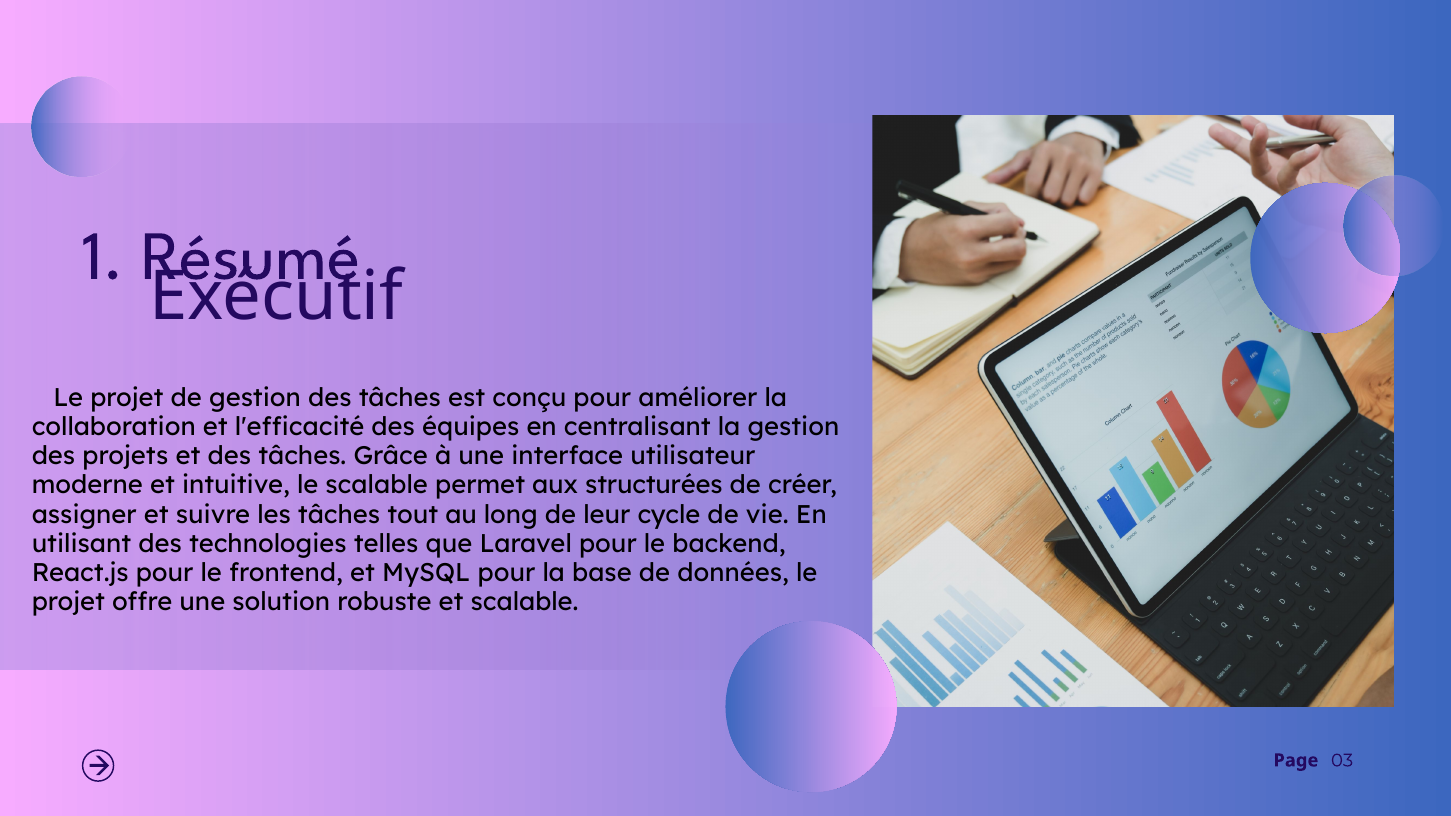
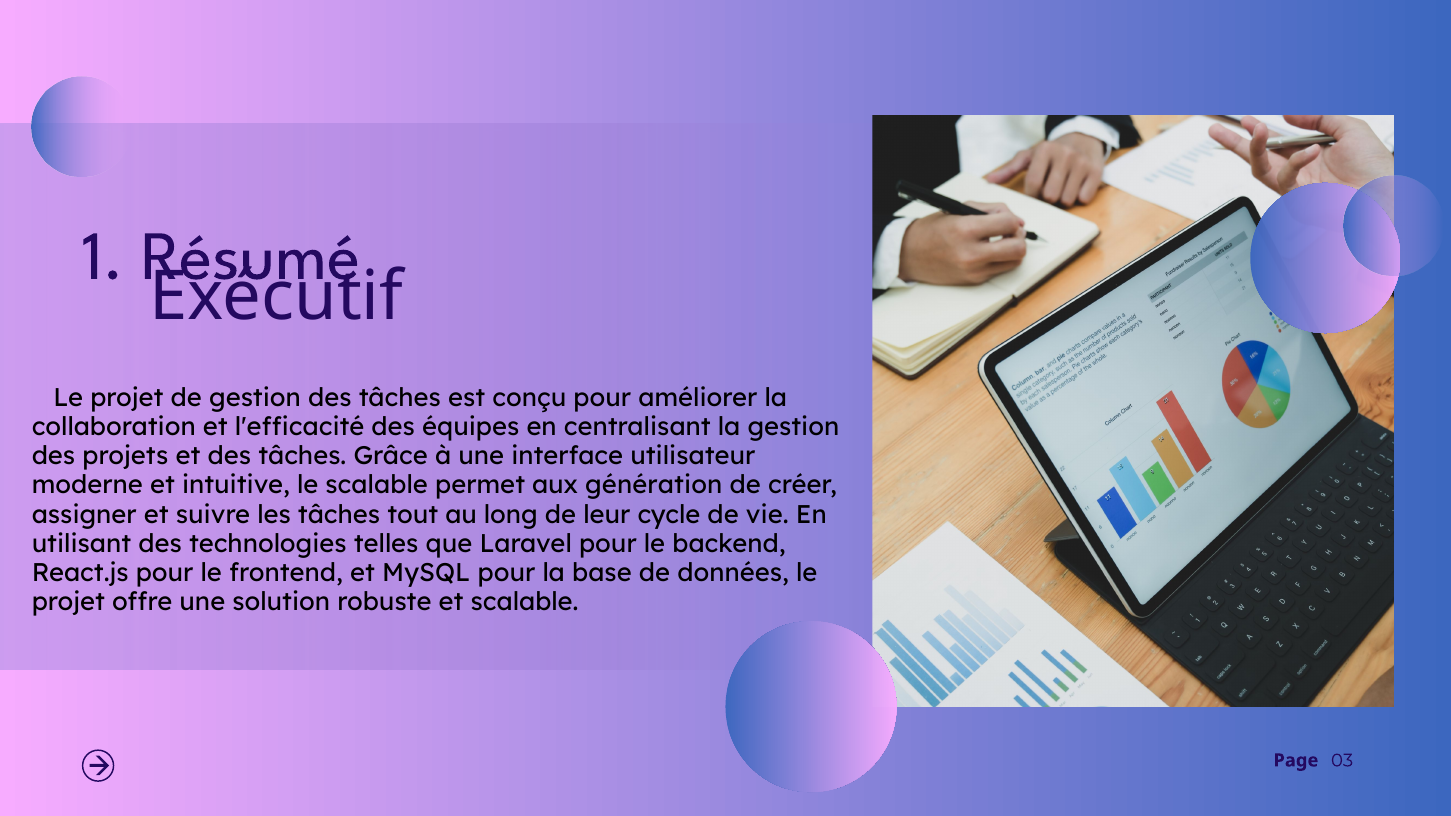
structurées: structurées -> génération (654, 486)
